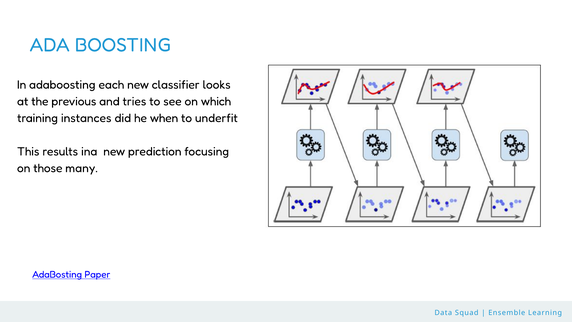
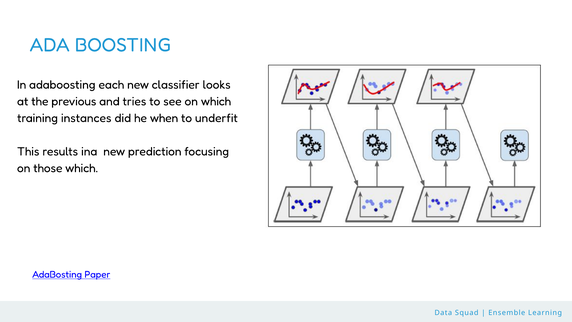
those many: many -> which (82, 168)
